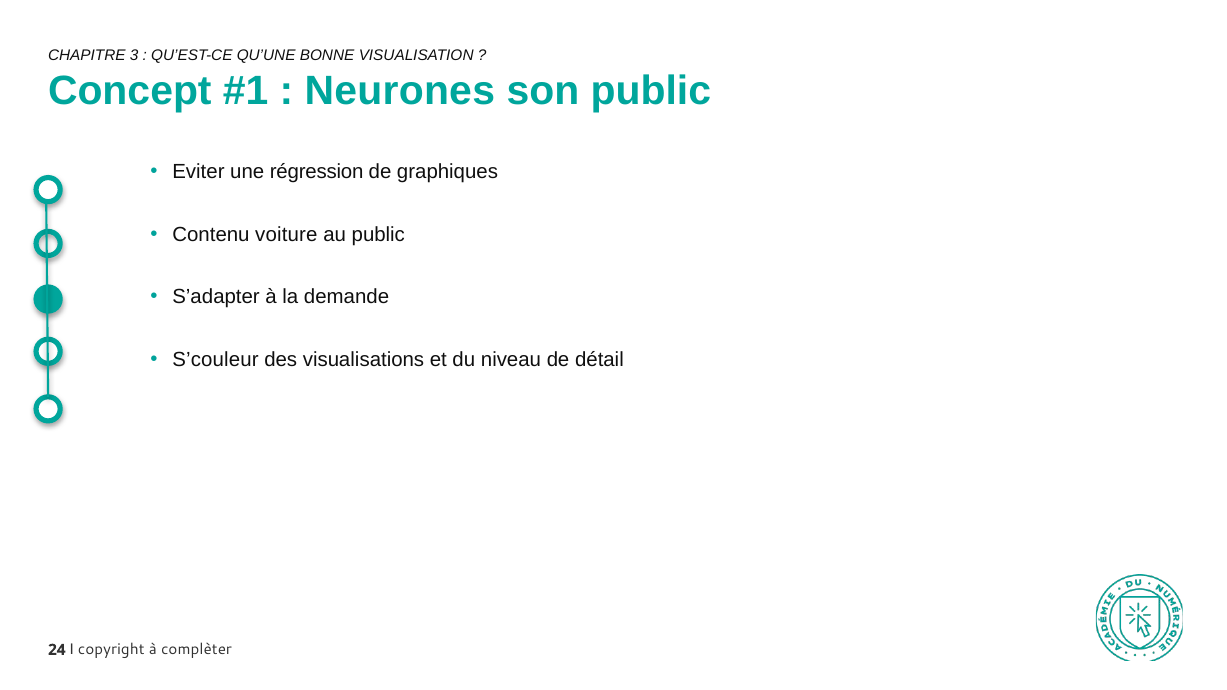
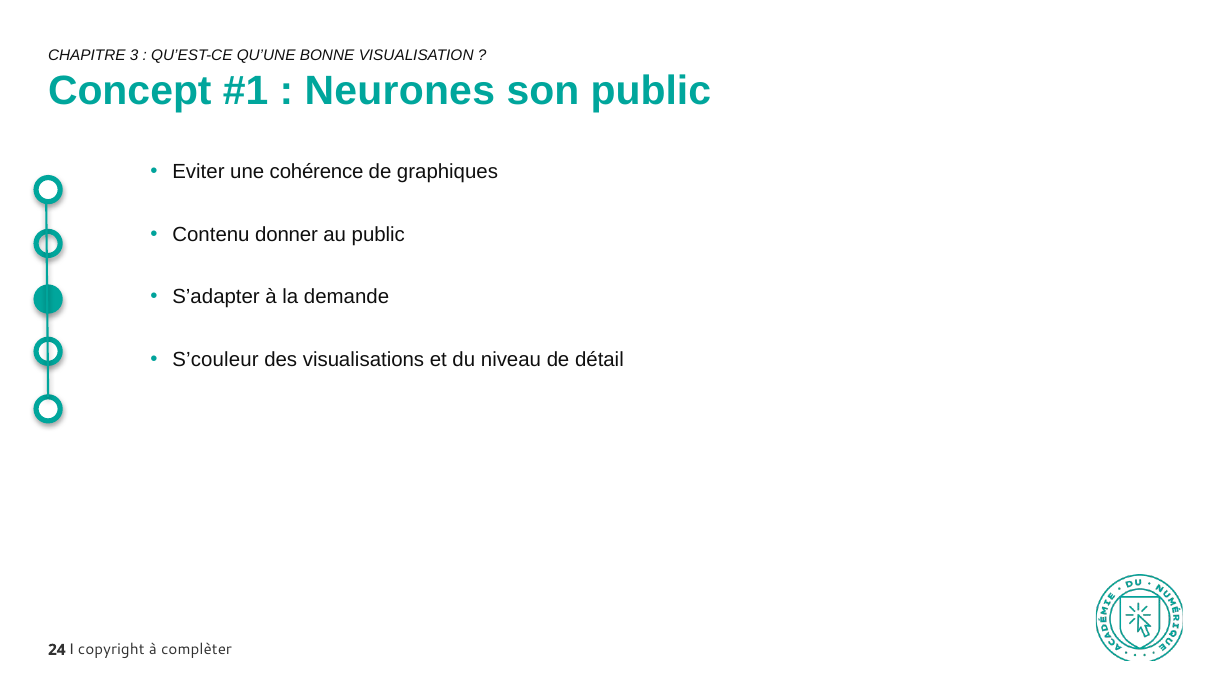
régression: régression -> cohérence (317, 172)
voiture: voiture -> donner (287, 235)
